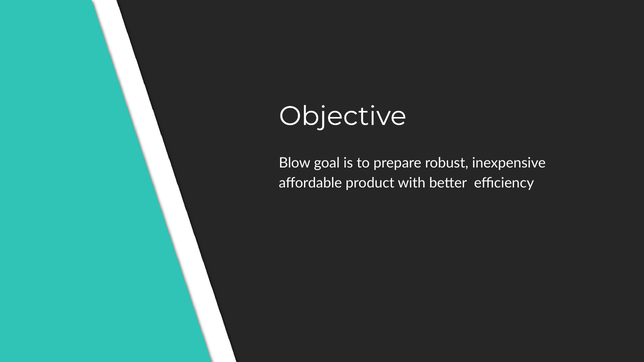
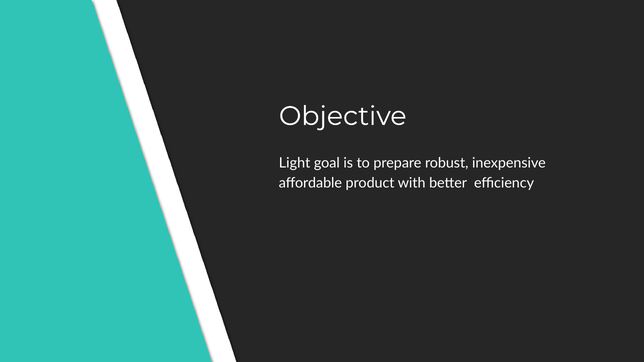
Blow: Blow -> Light (295, 163)
